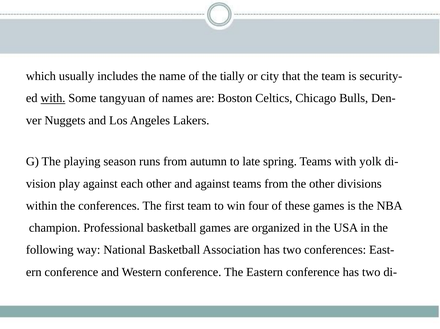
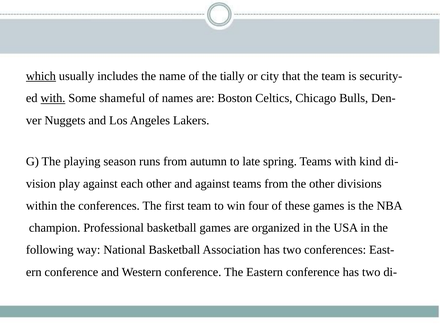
which underline: none -> present (41, 76)
tangyuan: tangyuan -> shameful (122, 98)
yolk: yolk -> kind (370, 162)
